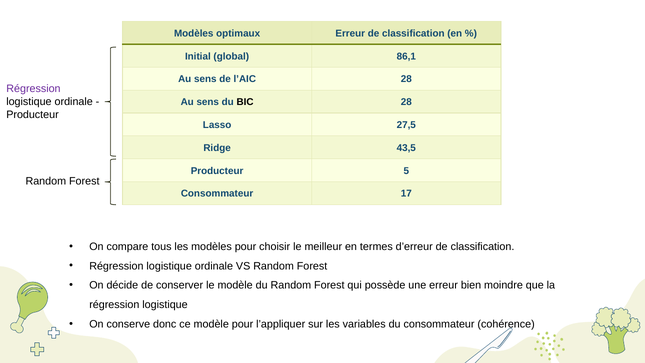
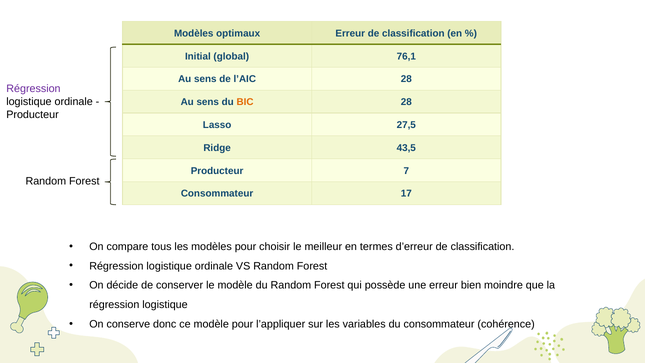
86,1: 86,1 -> 76,1 (406, 56)
BIC colour: black -> orange (245, 102)
5: 5 -> 7 (406, 171)
